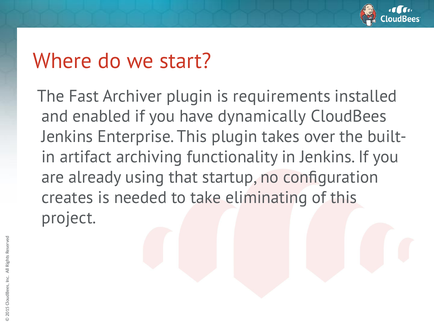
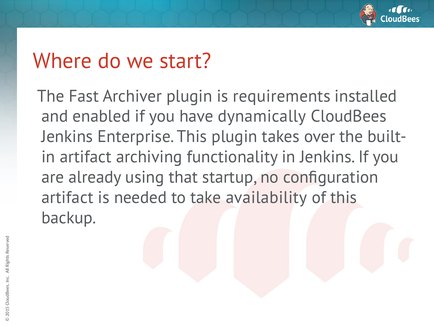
creates: creates -> artifact (67, 197)
eliminating: eliminating -> availability (266, 197)
project: project -> backup (69, 218)
